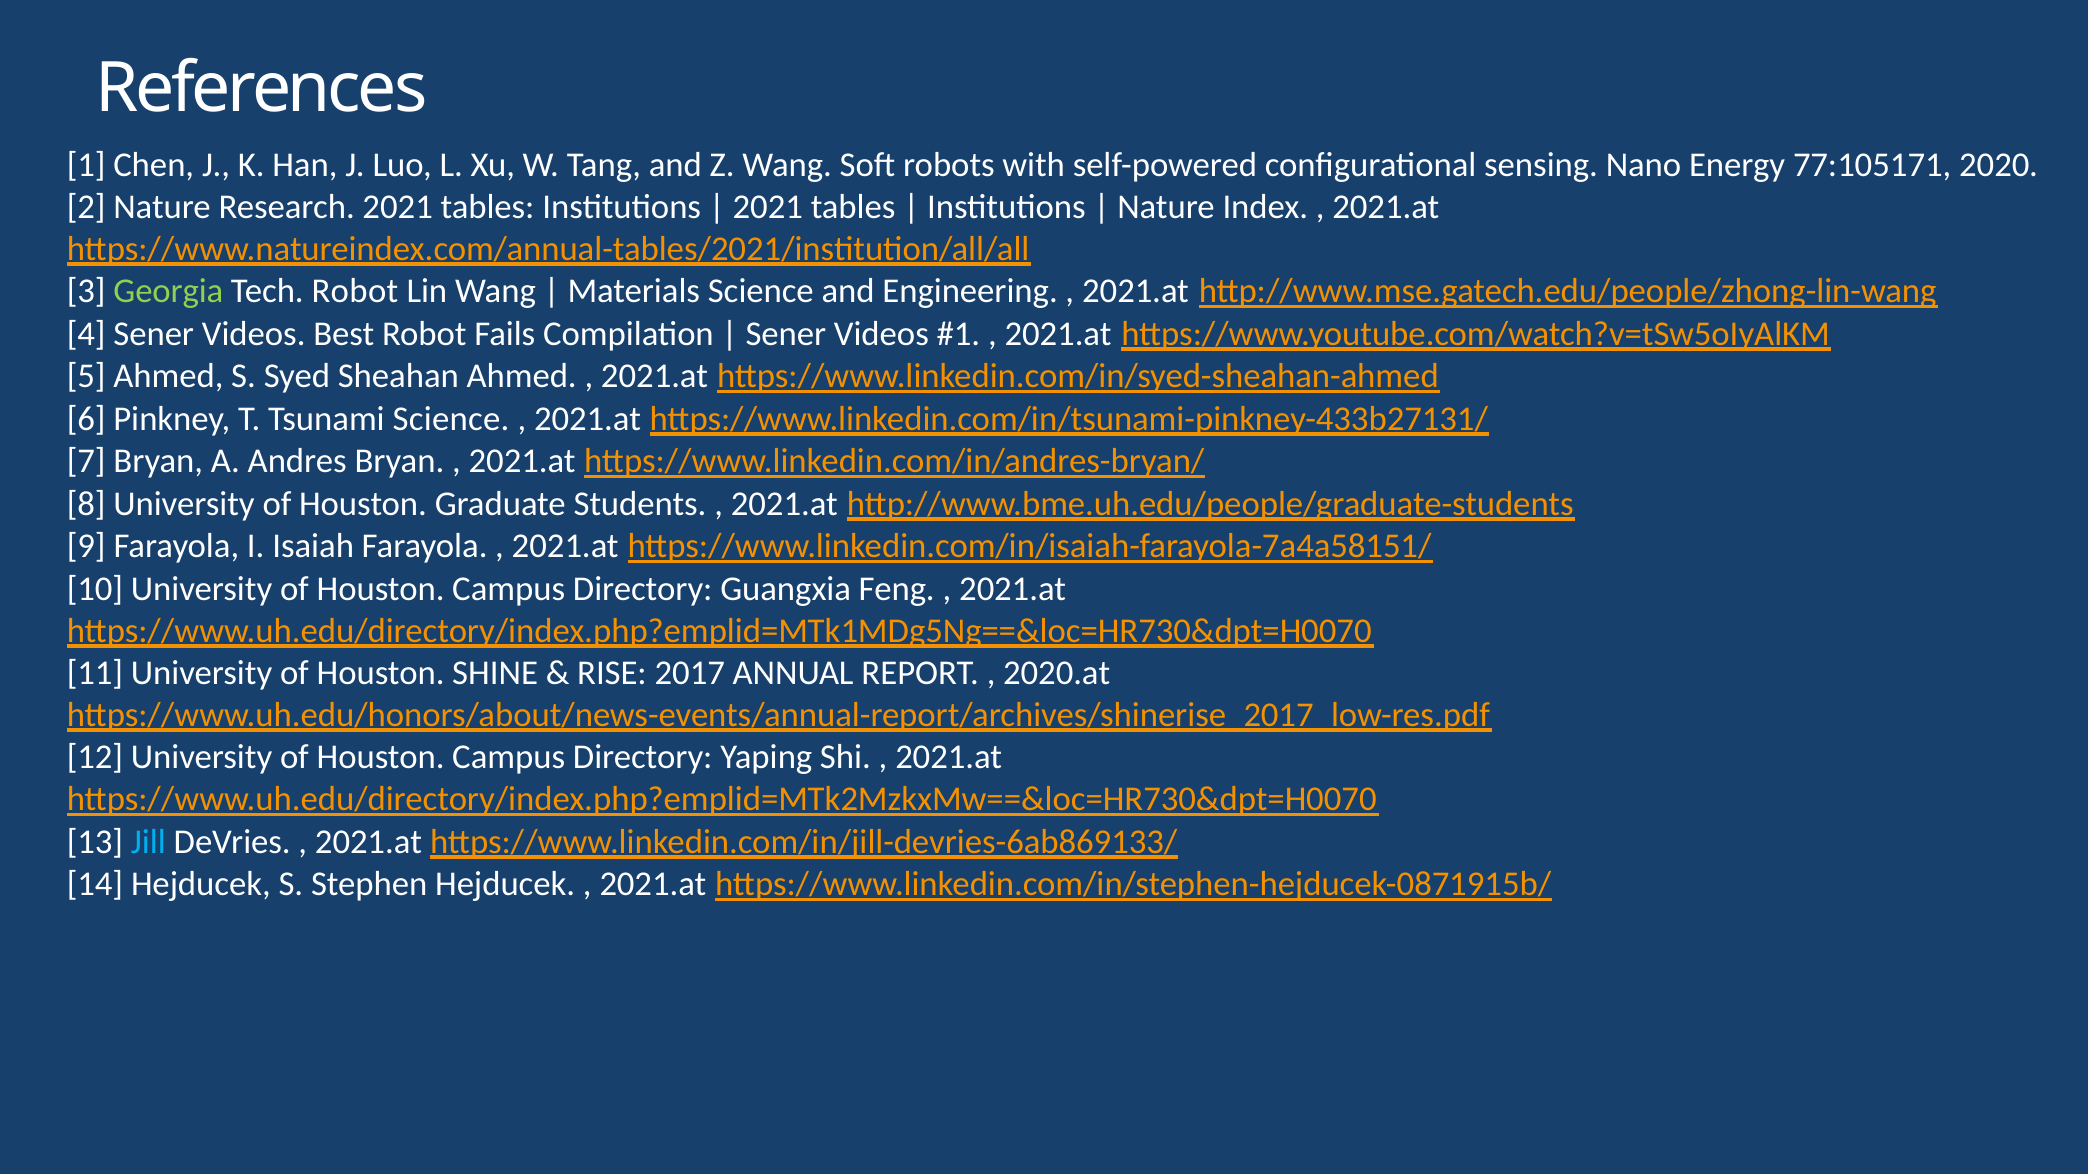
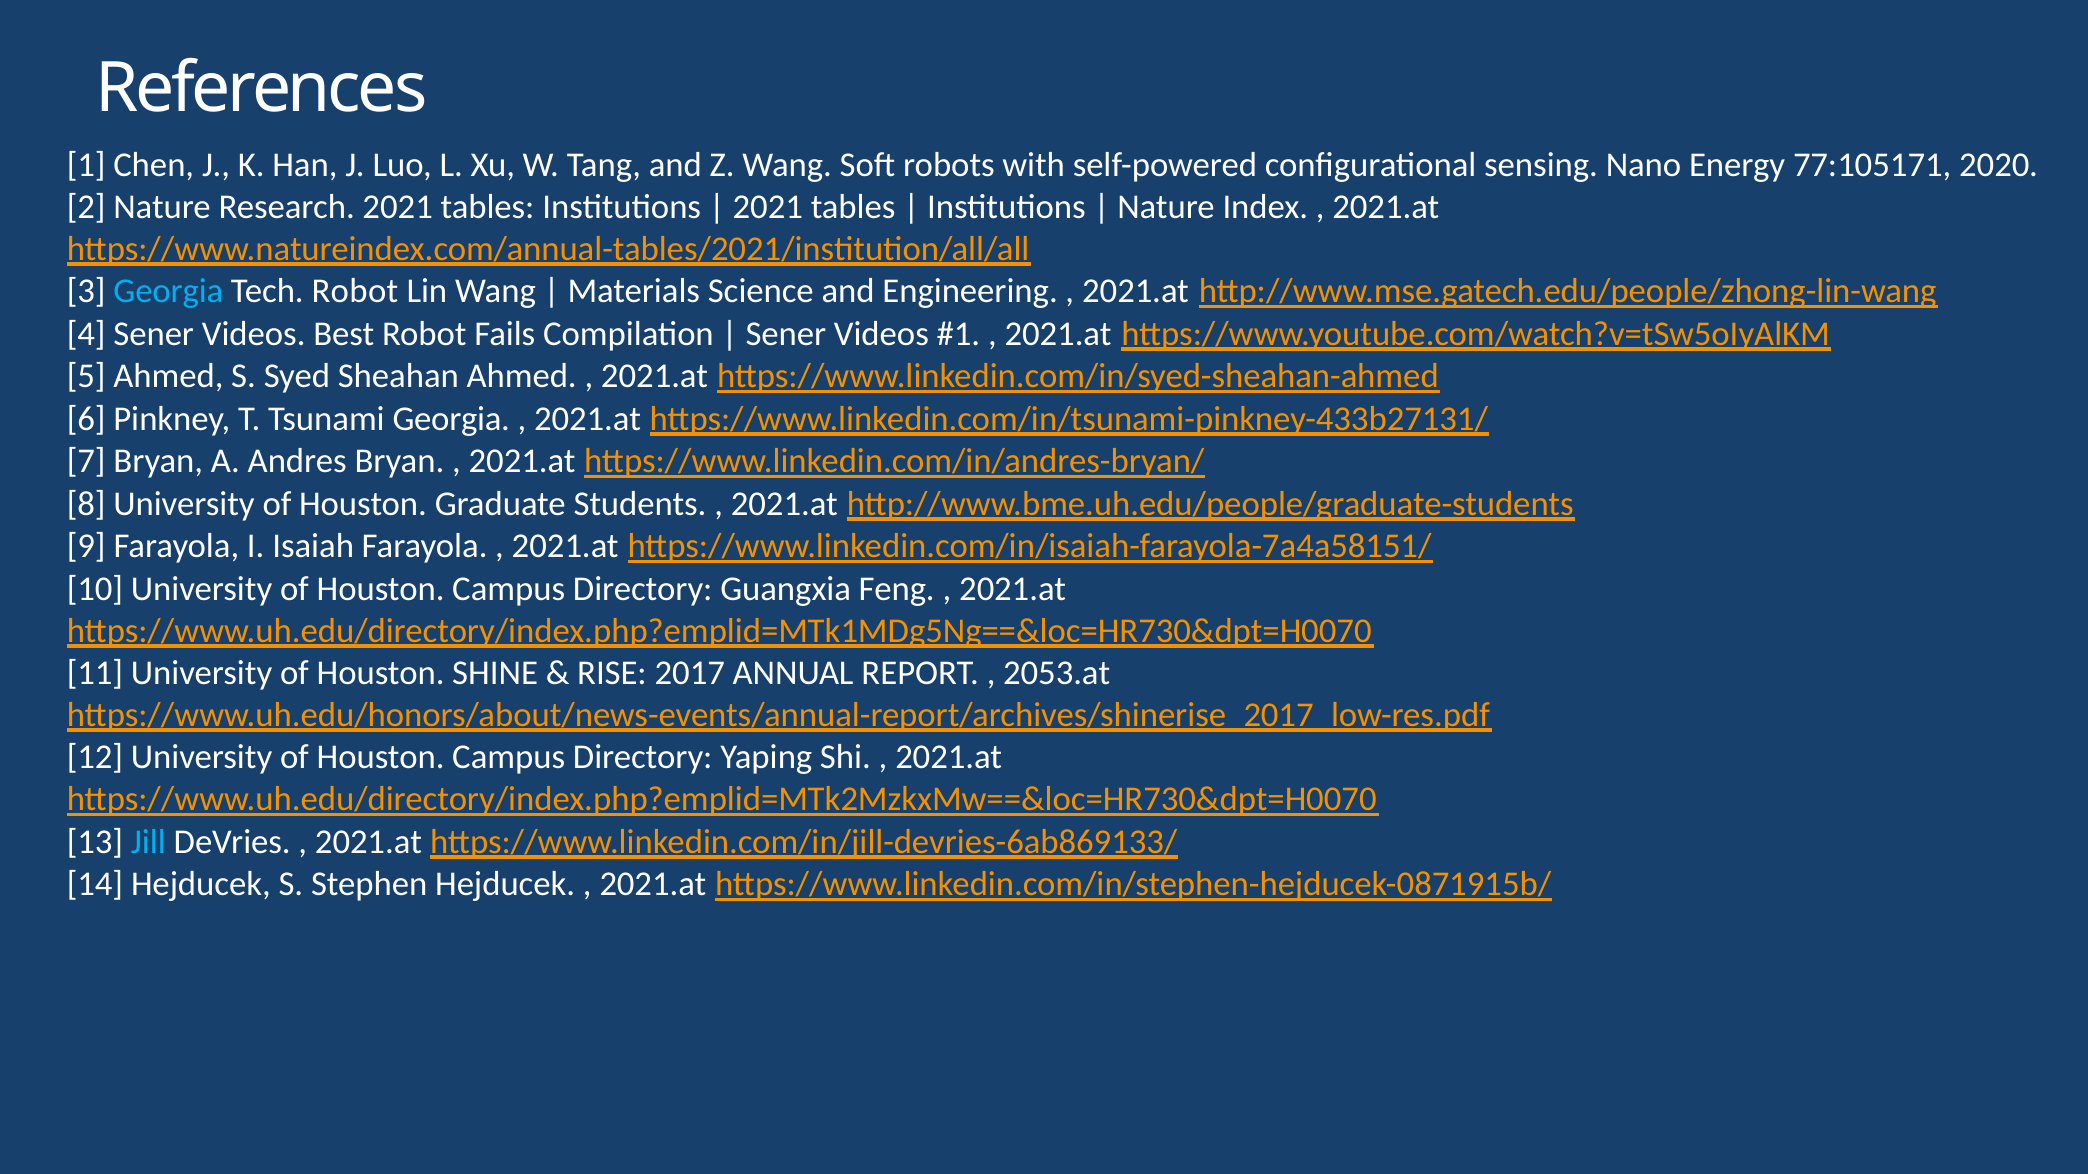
Georgia colour: light green -> light blue (168, 291)
Tsunami Science: Science -> Georgia (451, 419)
2020.at: 2020.at -> 2053.at (1057, 674)
